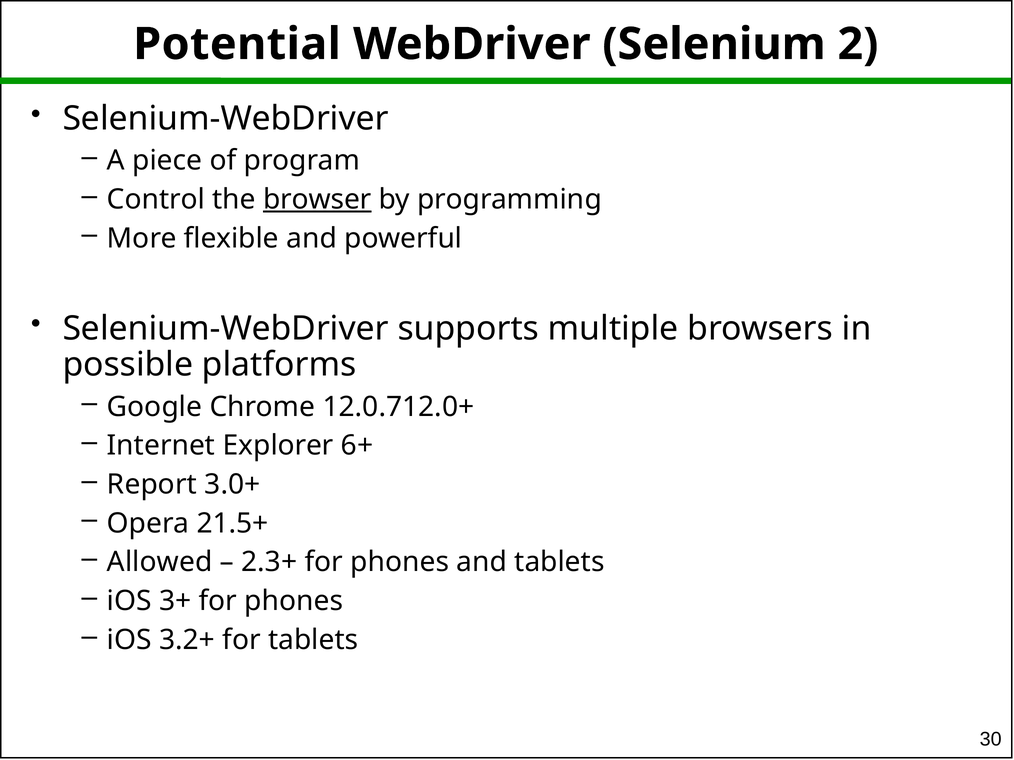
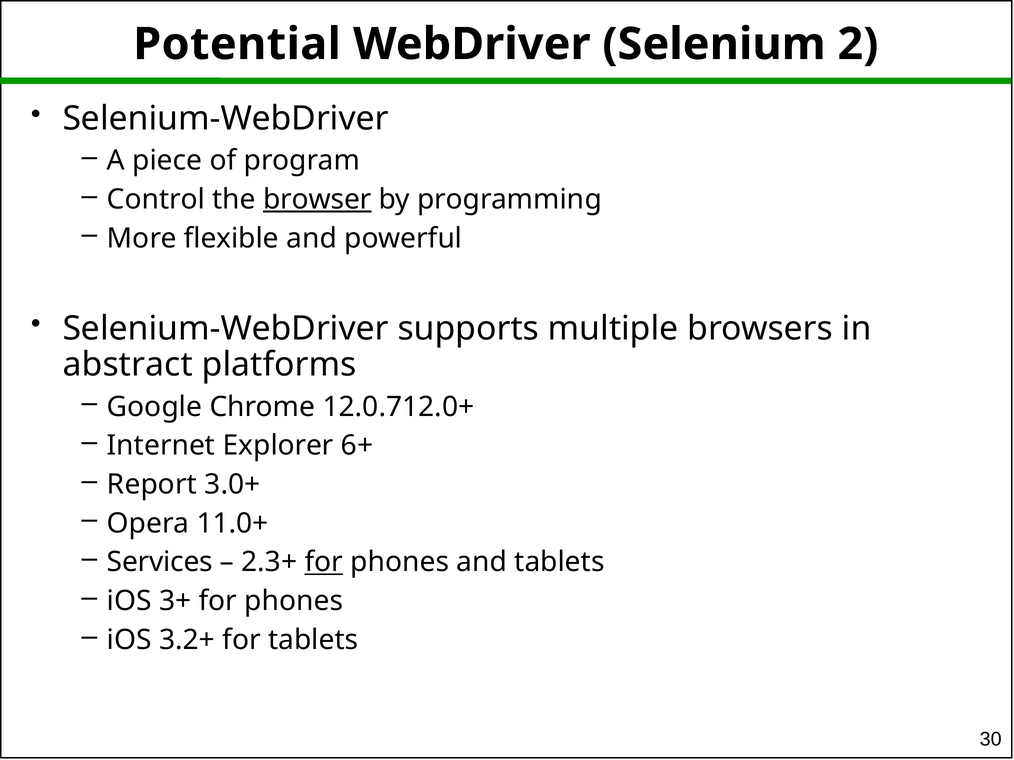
possible: possible -> abstract (128, 365)
21.5+: 21.5+ -> 11.0+ (233, 524)
Allowed: Allowed -> Services (160, 563)
for underline: none -> present (324, 563)
